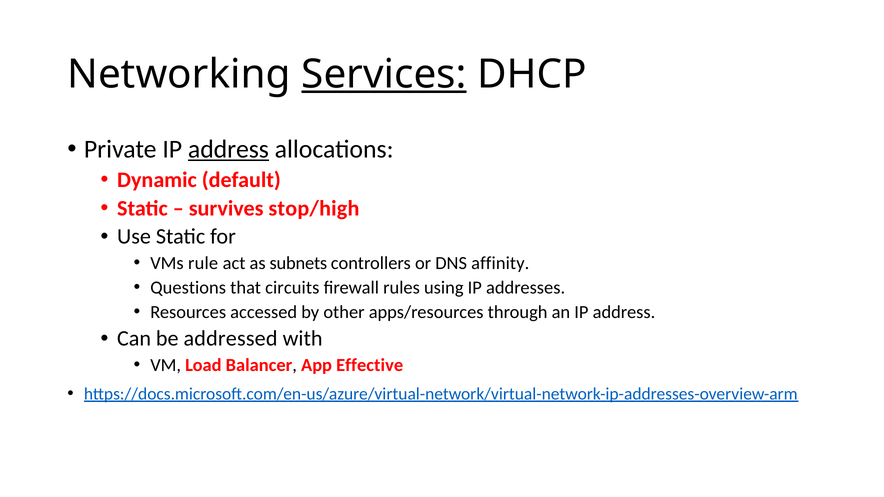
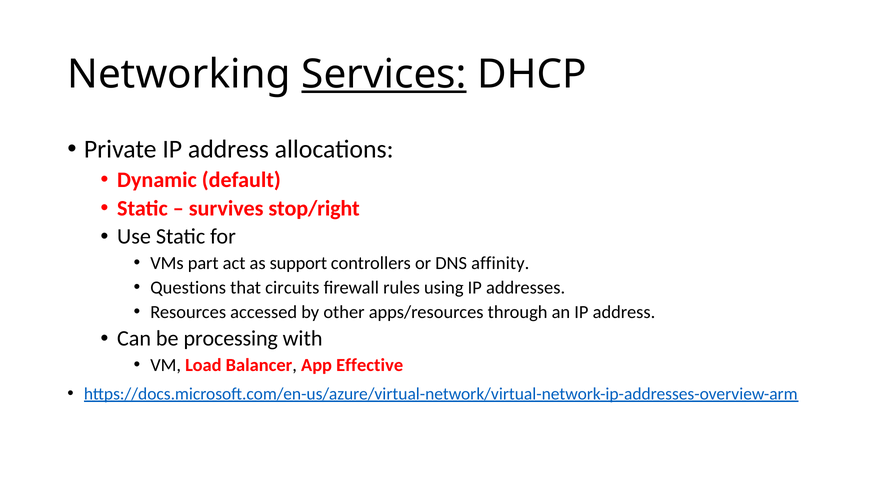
address underline: present -> none (228, 149)
stop/high: stop/high -> stop/right (314, 208)
rule: rule -> part (203, 263)
subnets: subnets -> support (298, 263)
addressed: addressed -> processing (231, 339)
